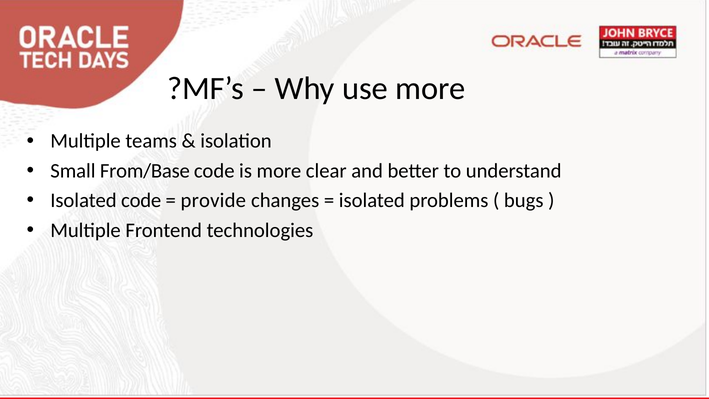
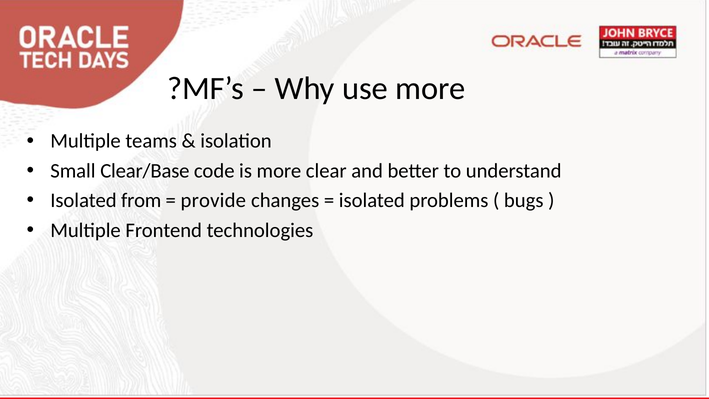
From/Base: From/Base -> Clear/Base (145, 171)
Isolated code: code -> from (141, 200)
